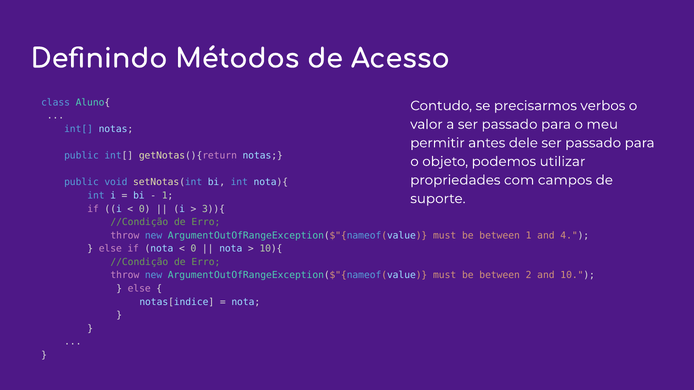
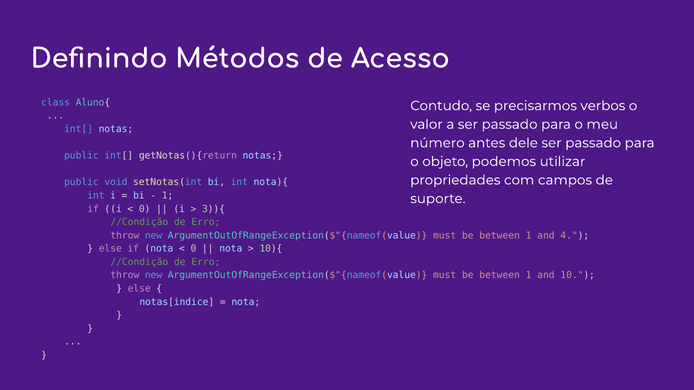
permitir: permitir -> número (437, 143)
2: 2 -> 1 (529, 276)
